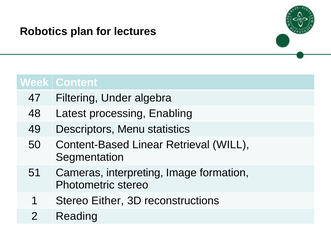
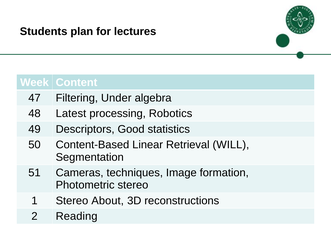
Robotics: Robotics -> Students (44, 31)
Enabling: Enabling -> Robotics (171, 114)
Menu: Menu -> Good (131, 129)
interpreting: interpreting -> techniques (135, 173)
Either: Either -> About (108, 201)
